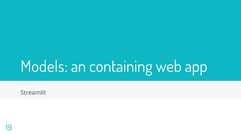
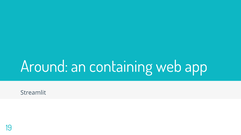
Models: Models -> Around (44, 67)
